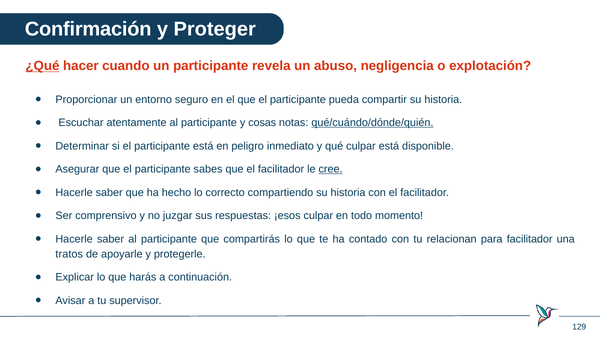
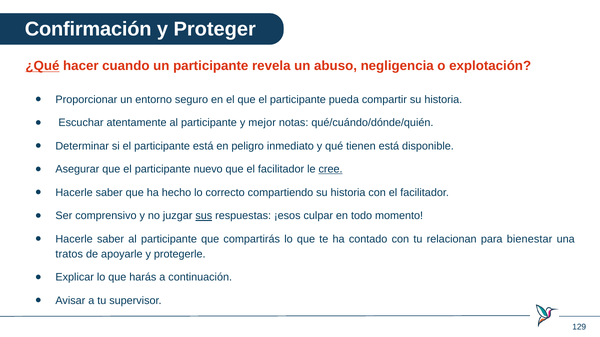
cosas: cosas -> mejor (262, 123)
qué/cuándo/dónde/quién underline: present -> none (372, 123)
qué culpar: culpar -> tienen (361, 146)
sabes: sabes -> nuevo (208, 170)
sus underline: none -> present (204, 216)
para facilitador: facilitador -> bienestar (530, 239)
